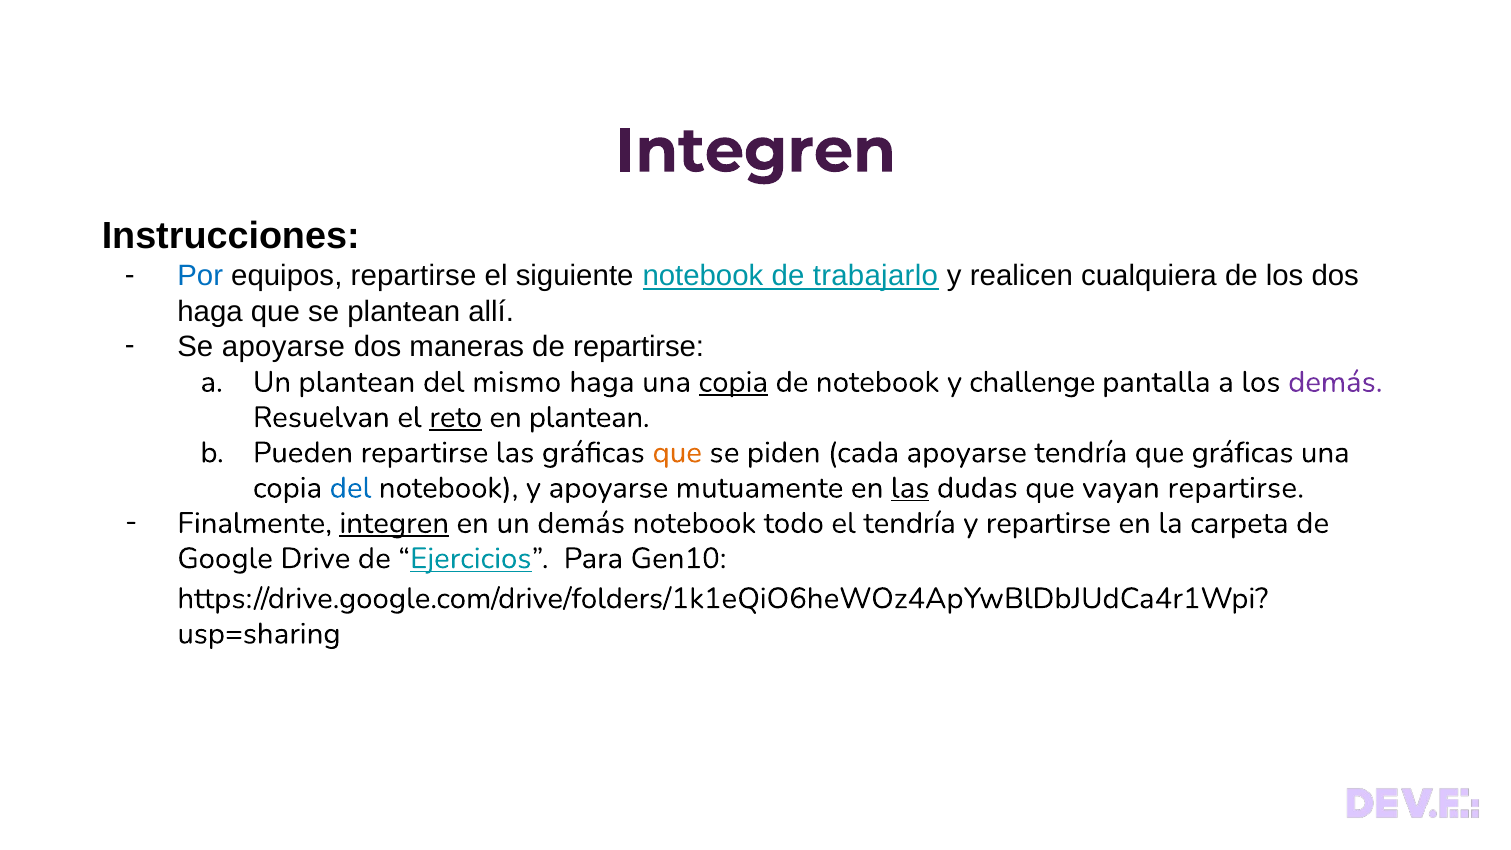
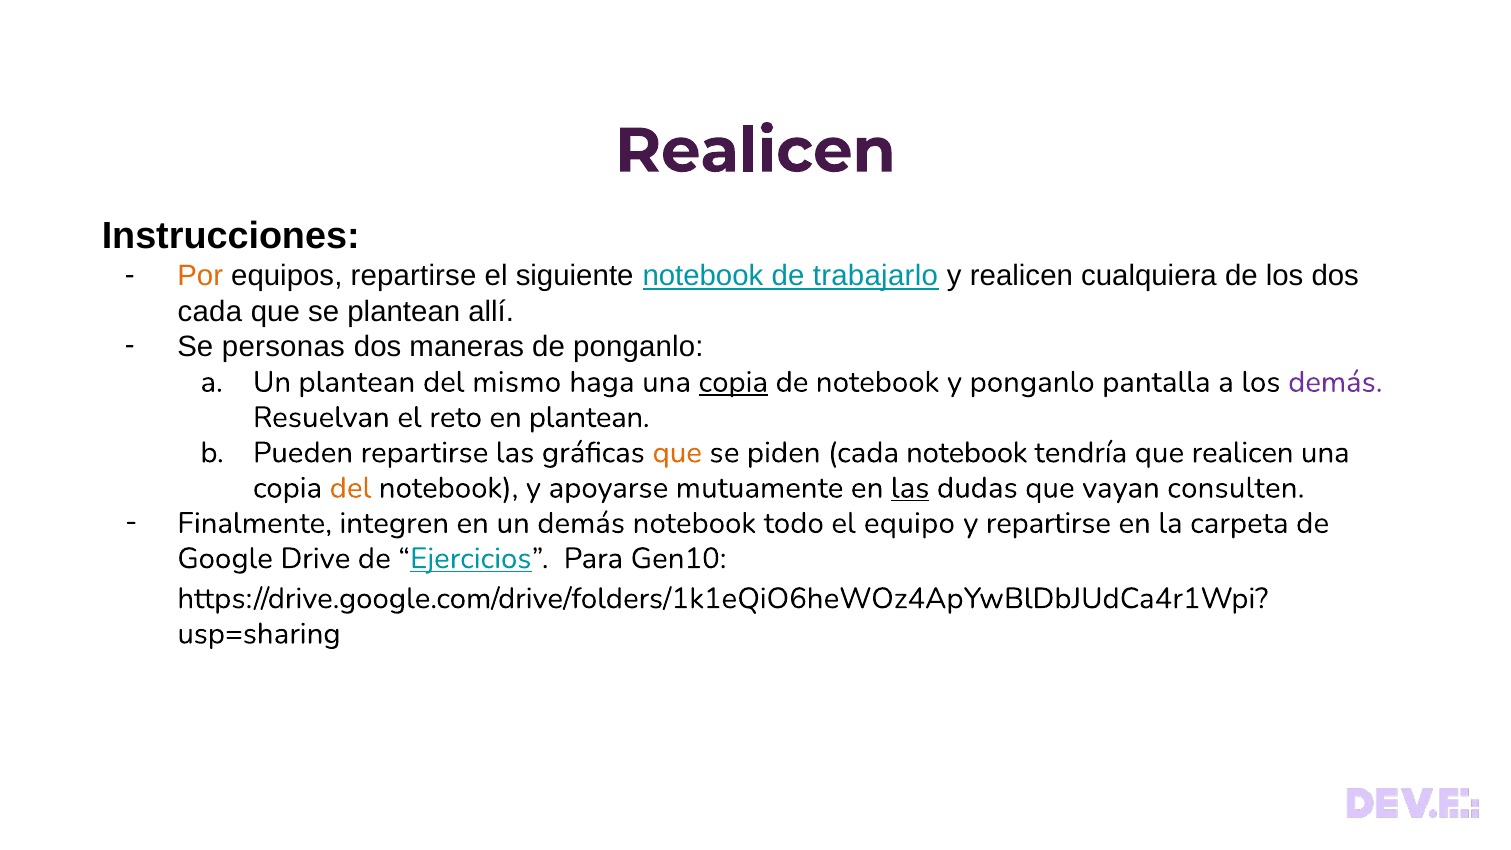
Integren: Integren -> Realicen (755, 151)
Por colour: blue -> orange (200, 276)
haga: haga -> cada (210, 311)
Se apoyarse: apoyarse -> personas (283, 347)
de repartirse: repartirse -> ponganlo (638, 347)
y challenge: challenge -> ponganlo (1032, 382)
reto underline: present -> none (456, 417)
cada apoyarse: apoyarse -> notebook (967, 453)
que gráficas: gráficas -> realicen (1243, 453)
del colour: blue -> orange (351, 488)
vayan repartirse: repartirse -> consulten (1236, 488)
integren underline: present -> none (394, 523)
el tendría: tendría -> equipo (909, 523)
